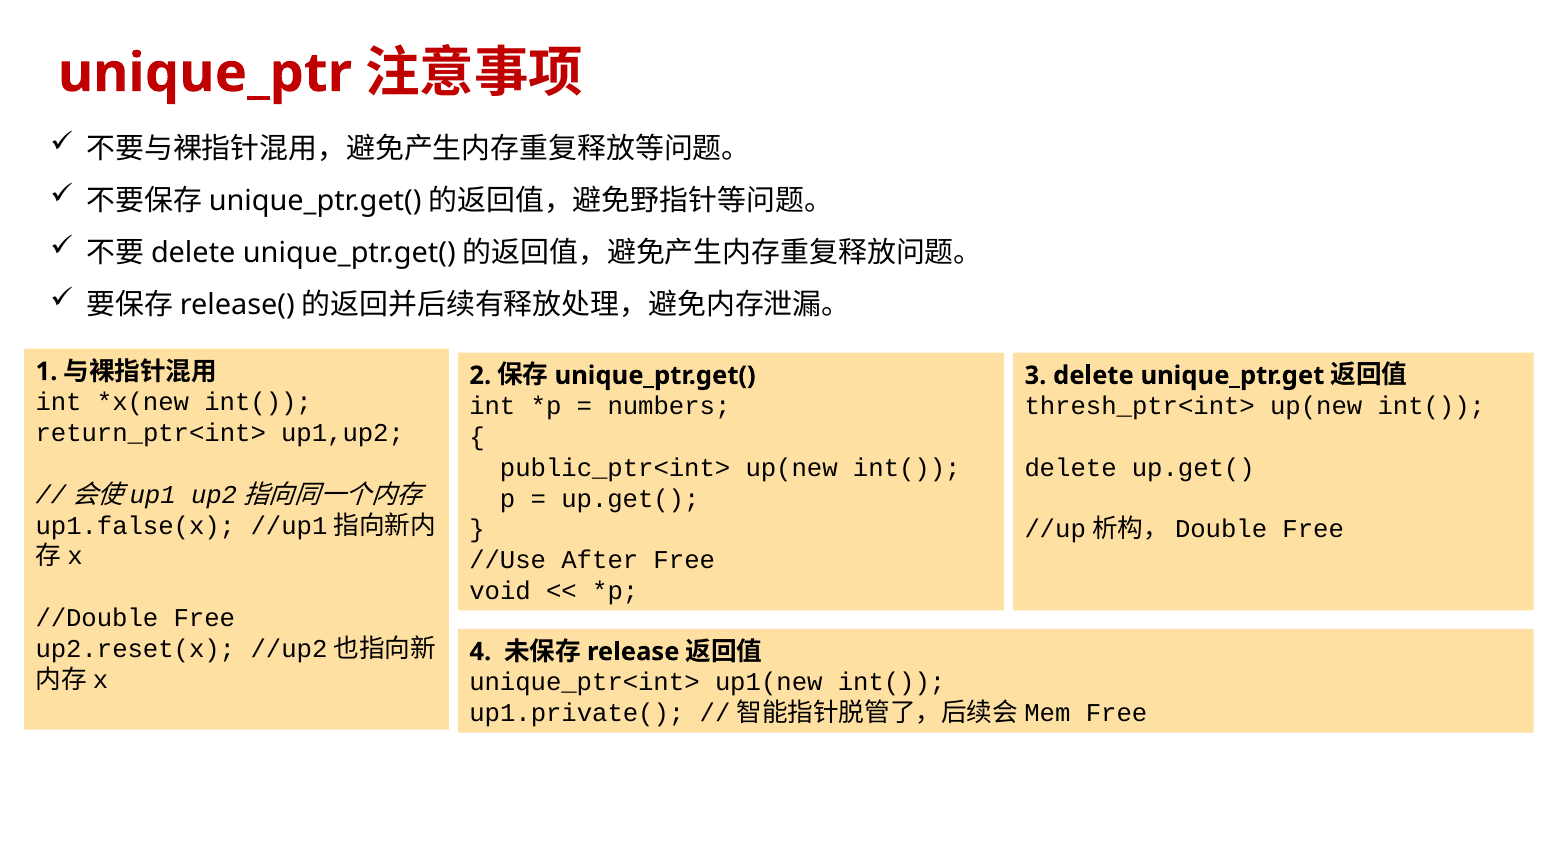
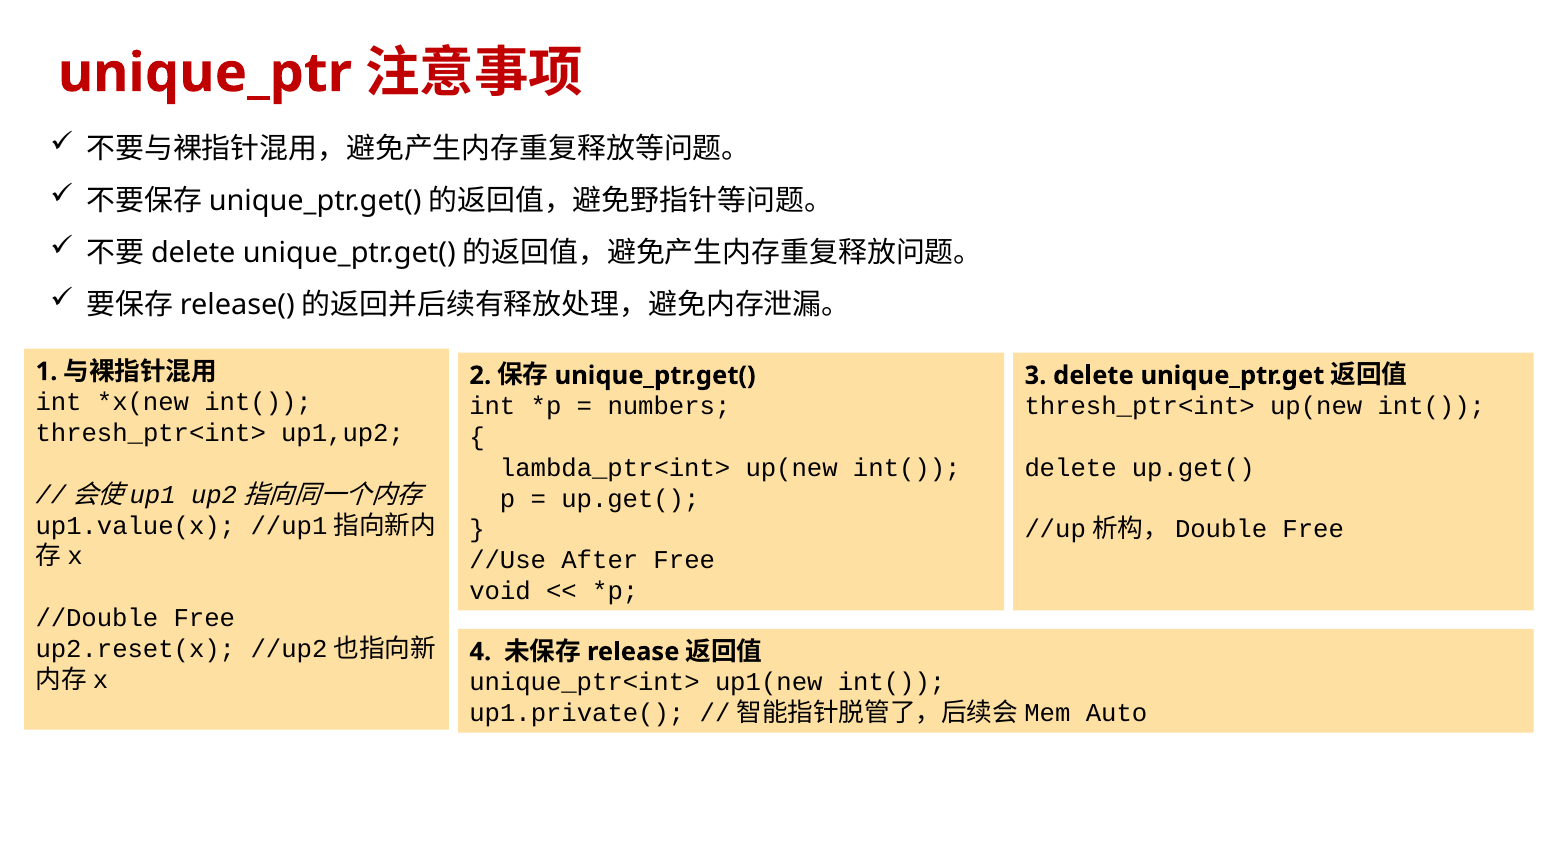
return_ptr<int>: return_ptr<int> -> thresh_ptr<int> (151, 433)
public_ptr<int>: public_ptr<int> -> lambda_ptr<int> (615, 468)
up1.false(x: up1.false(x -> up1.value(x (135, 525)
Free: Free -> Auto (1117, 713)
